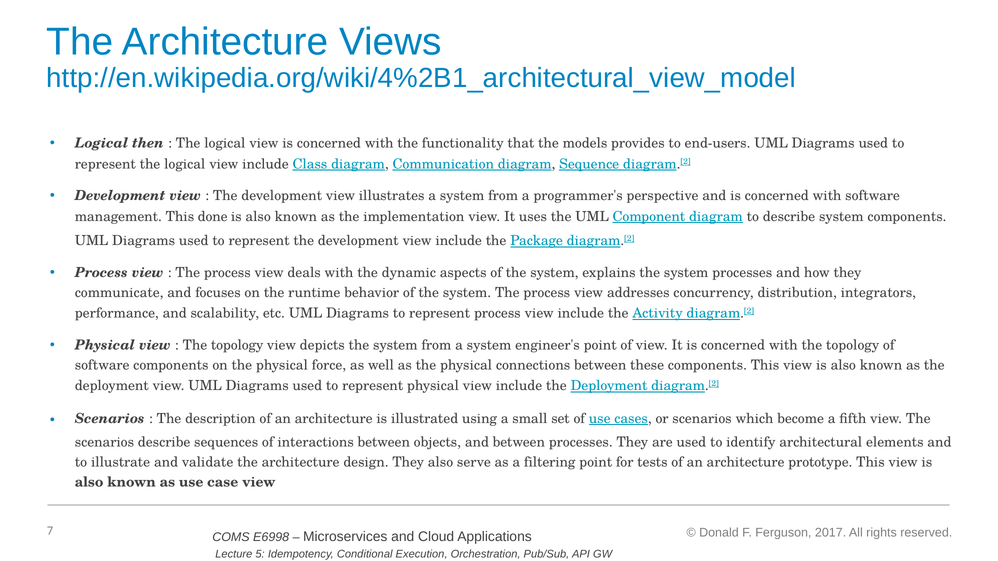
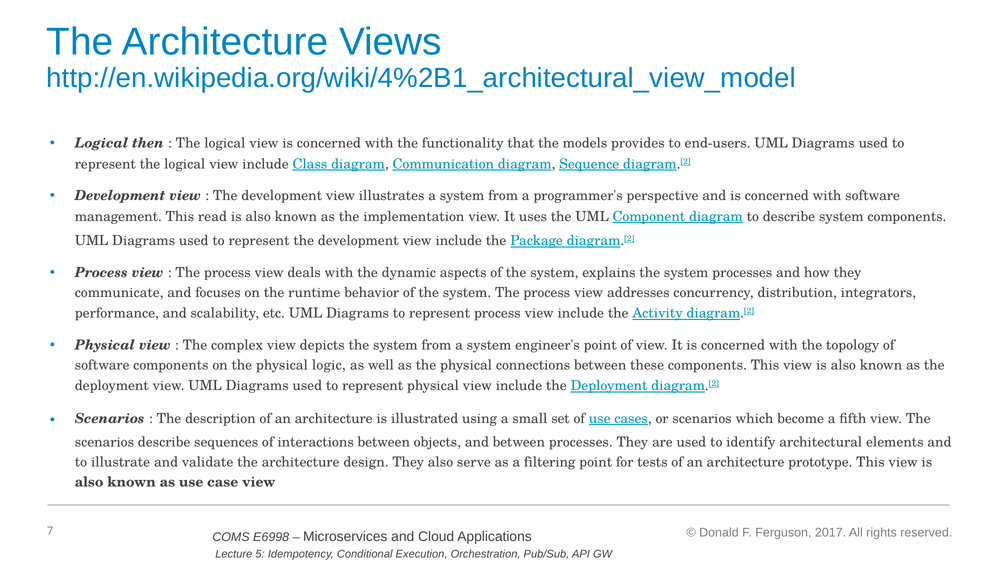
done: done -> read (213, 217)
topology: topology -> complex (237, 345)
force: force -> logic (329, 365)
